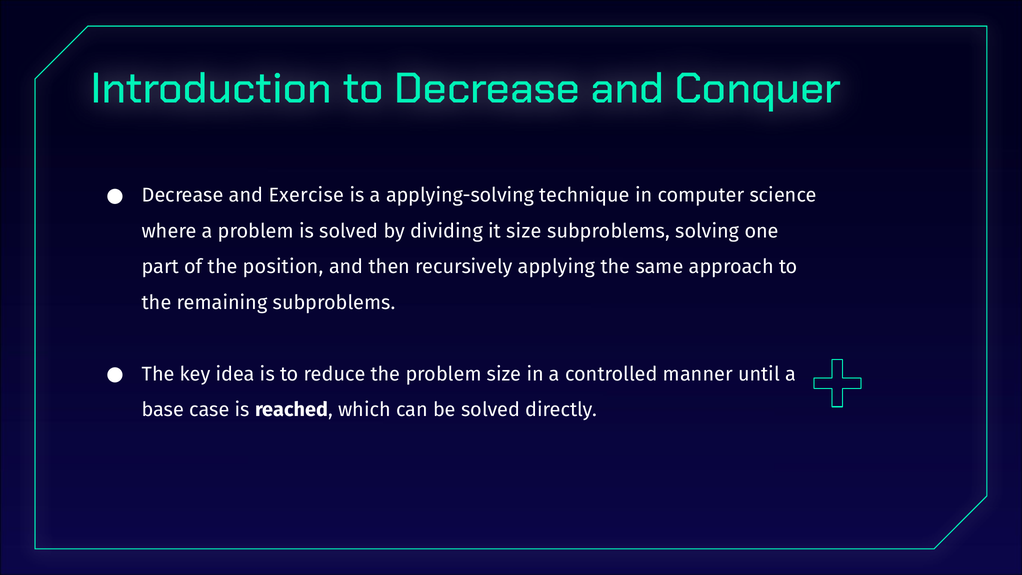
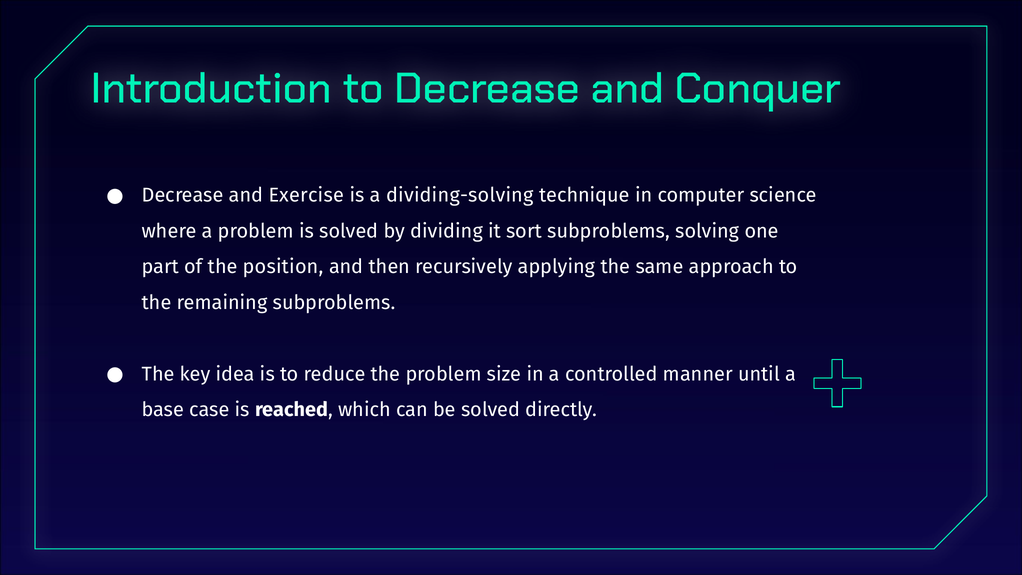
applying-solving: applying-solving -> dividing-solving (460, 195)
it size: size -> sort (524, 231)
